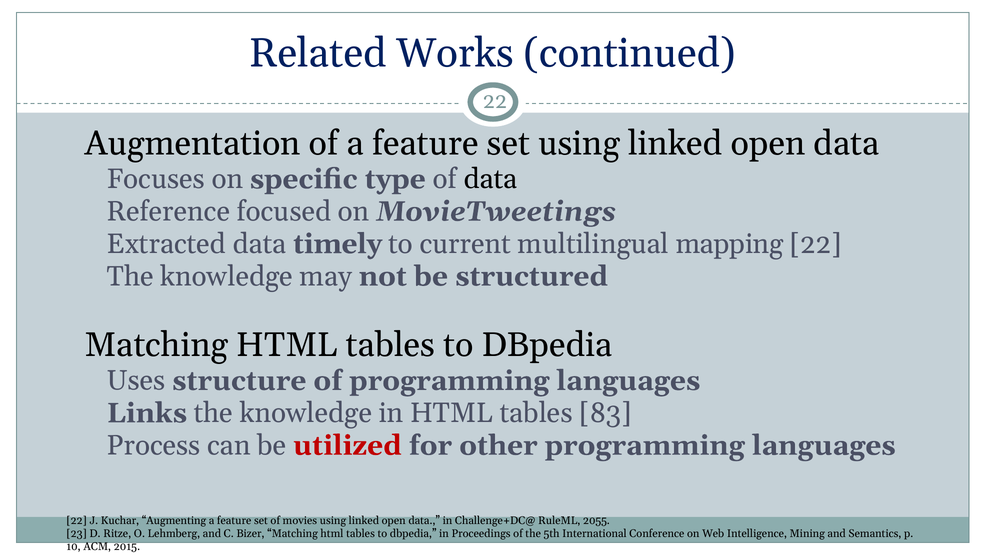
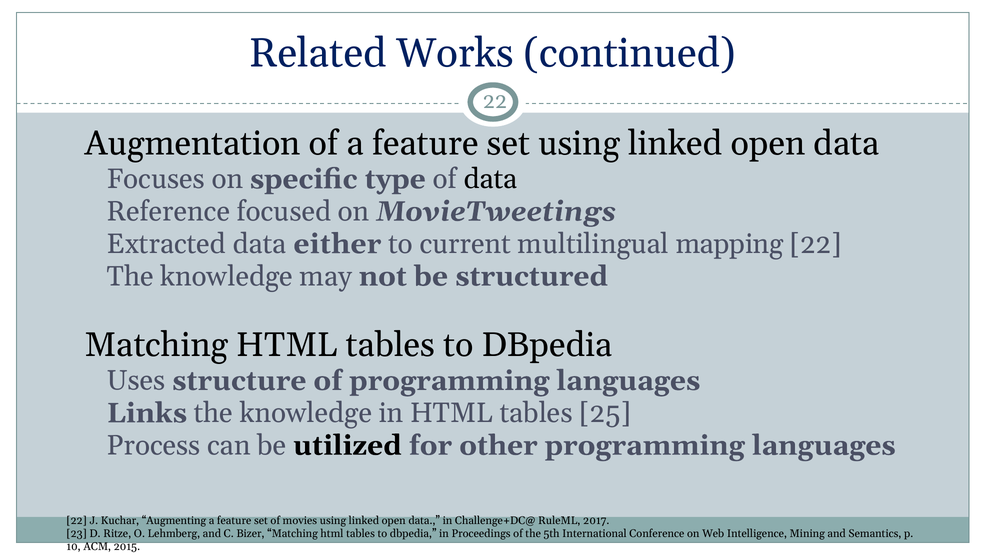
timely: timely -> either (337, 244)
83: 83 -> 25 (605, 413)
utilized colour: red -> black (347, 445)
2055: 2055 -> 2017 (596, 520)
